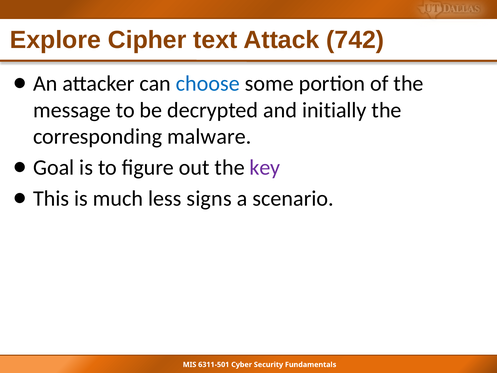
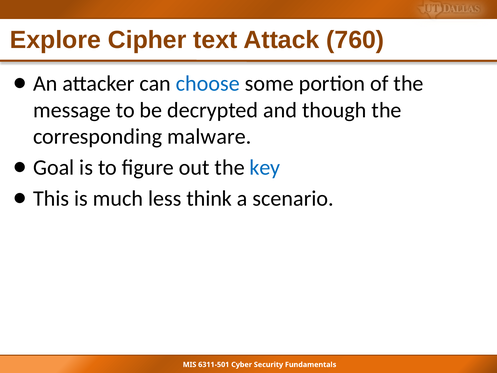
742: 742 -> 760 (355, 40)
initially: initially -> though (334, 110)
key colour: purple -> blue (265, 168)
signs: signs -> think (209, 198)
